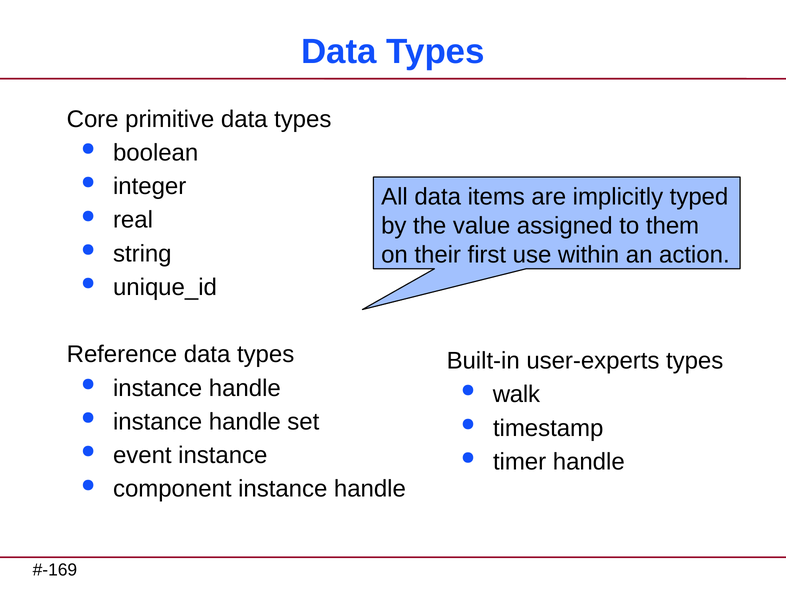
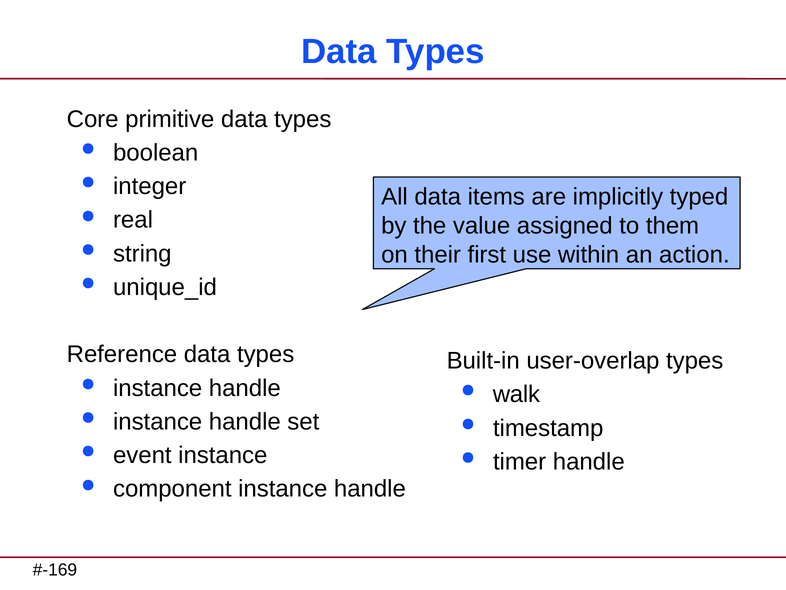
user-experts: user-experts -> user-overlap (593, 361)
